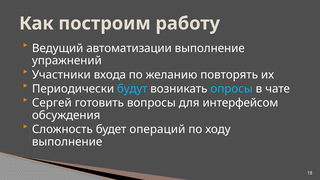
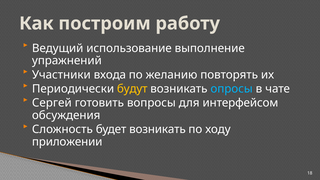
автоматизации: автоматизации -> использование (129, 48)
будут colour: light blue -> yellow (132, 89)
будет операций: операций -> возникать (157, 129)
выполнение: выполнение -> приложении (67, 142)
